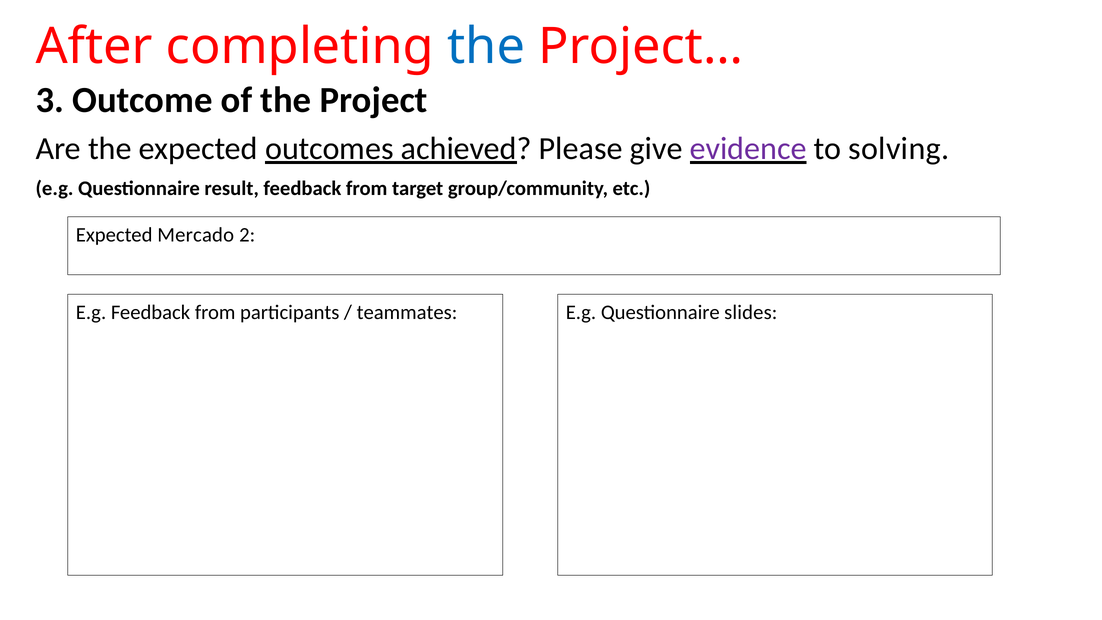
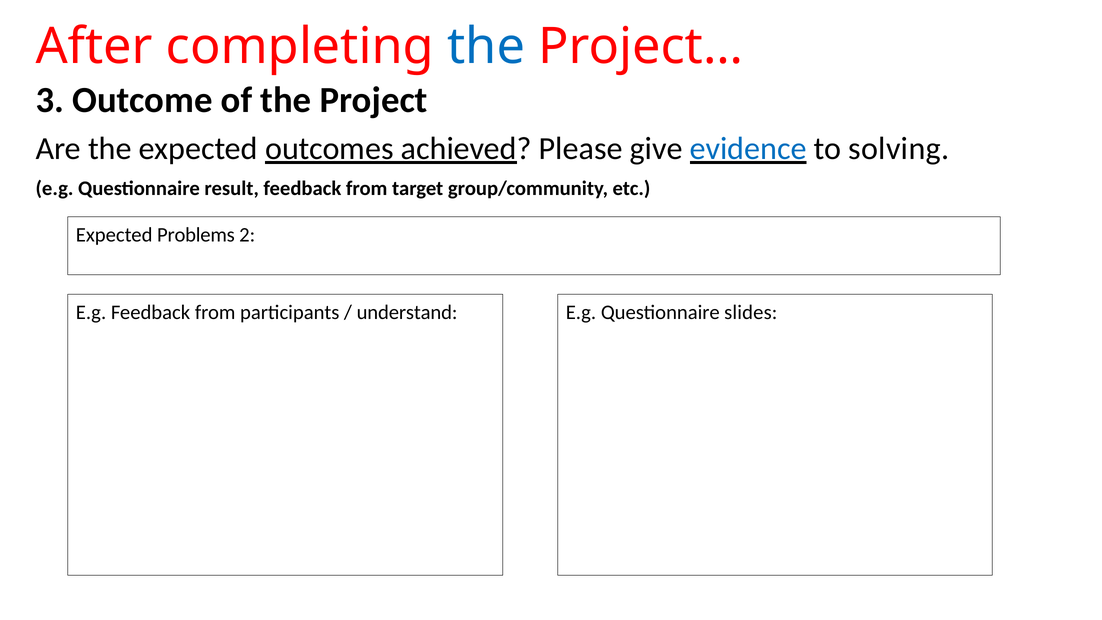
evidence colour: purple -> blue (748, 149)
Mercado: Mercado -> Problems (196, 235)
teammates: teammates -> understand (407, 312)
